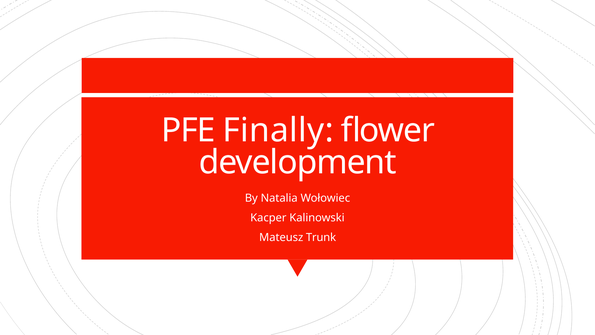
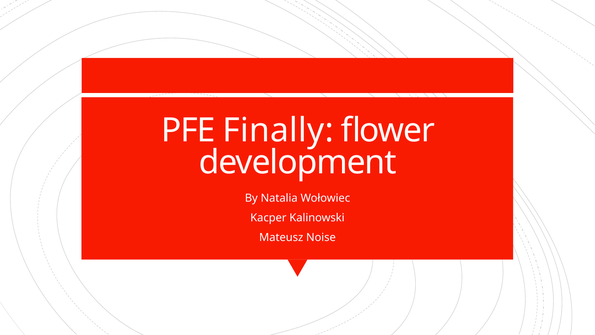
Trunk: Trunk -> Noise (321, 237)
